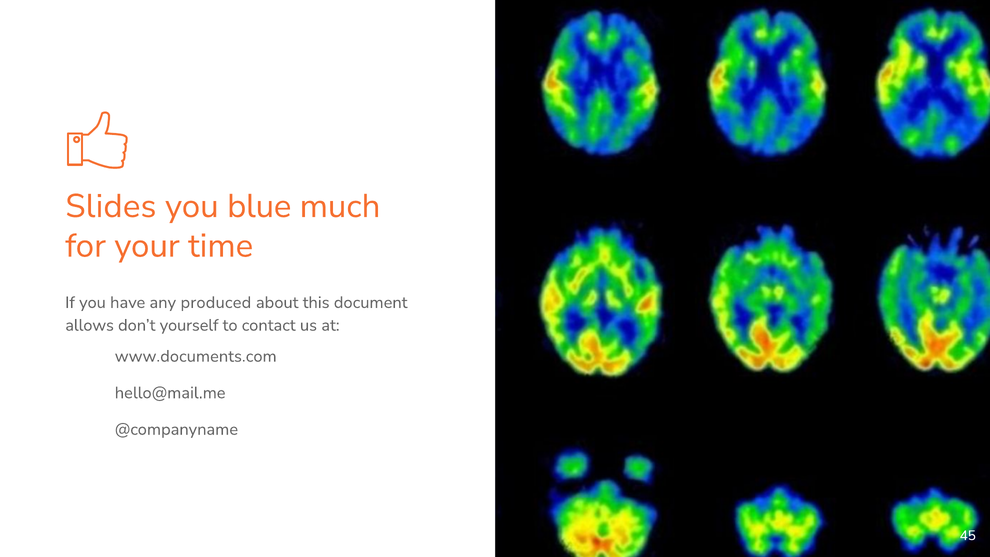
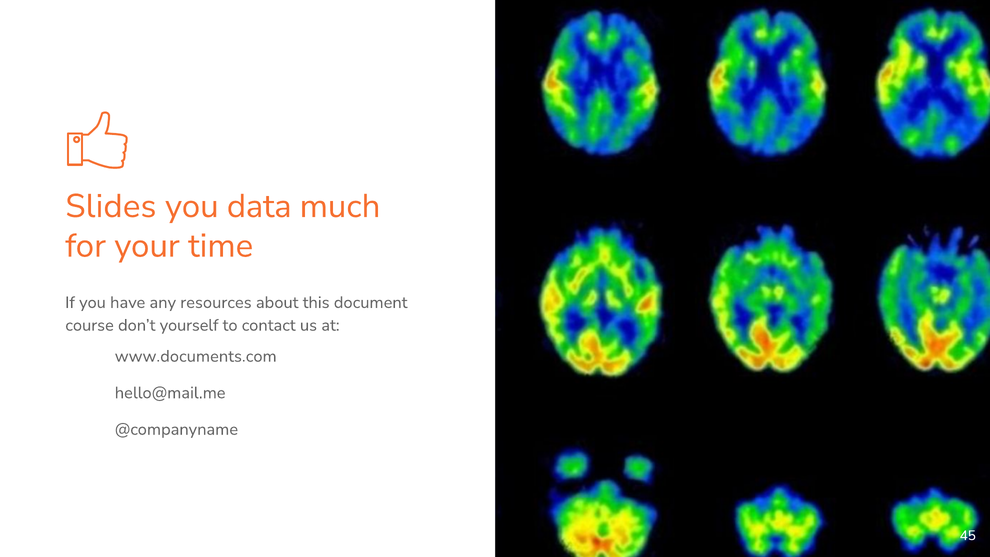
blue: blue -> data (259, 206)
produced: produced -> resources (216, 302)
allows: allows -> course (90, 325)
